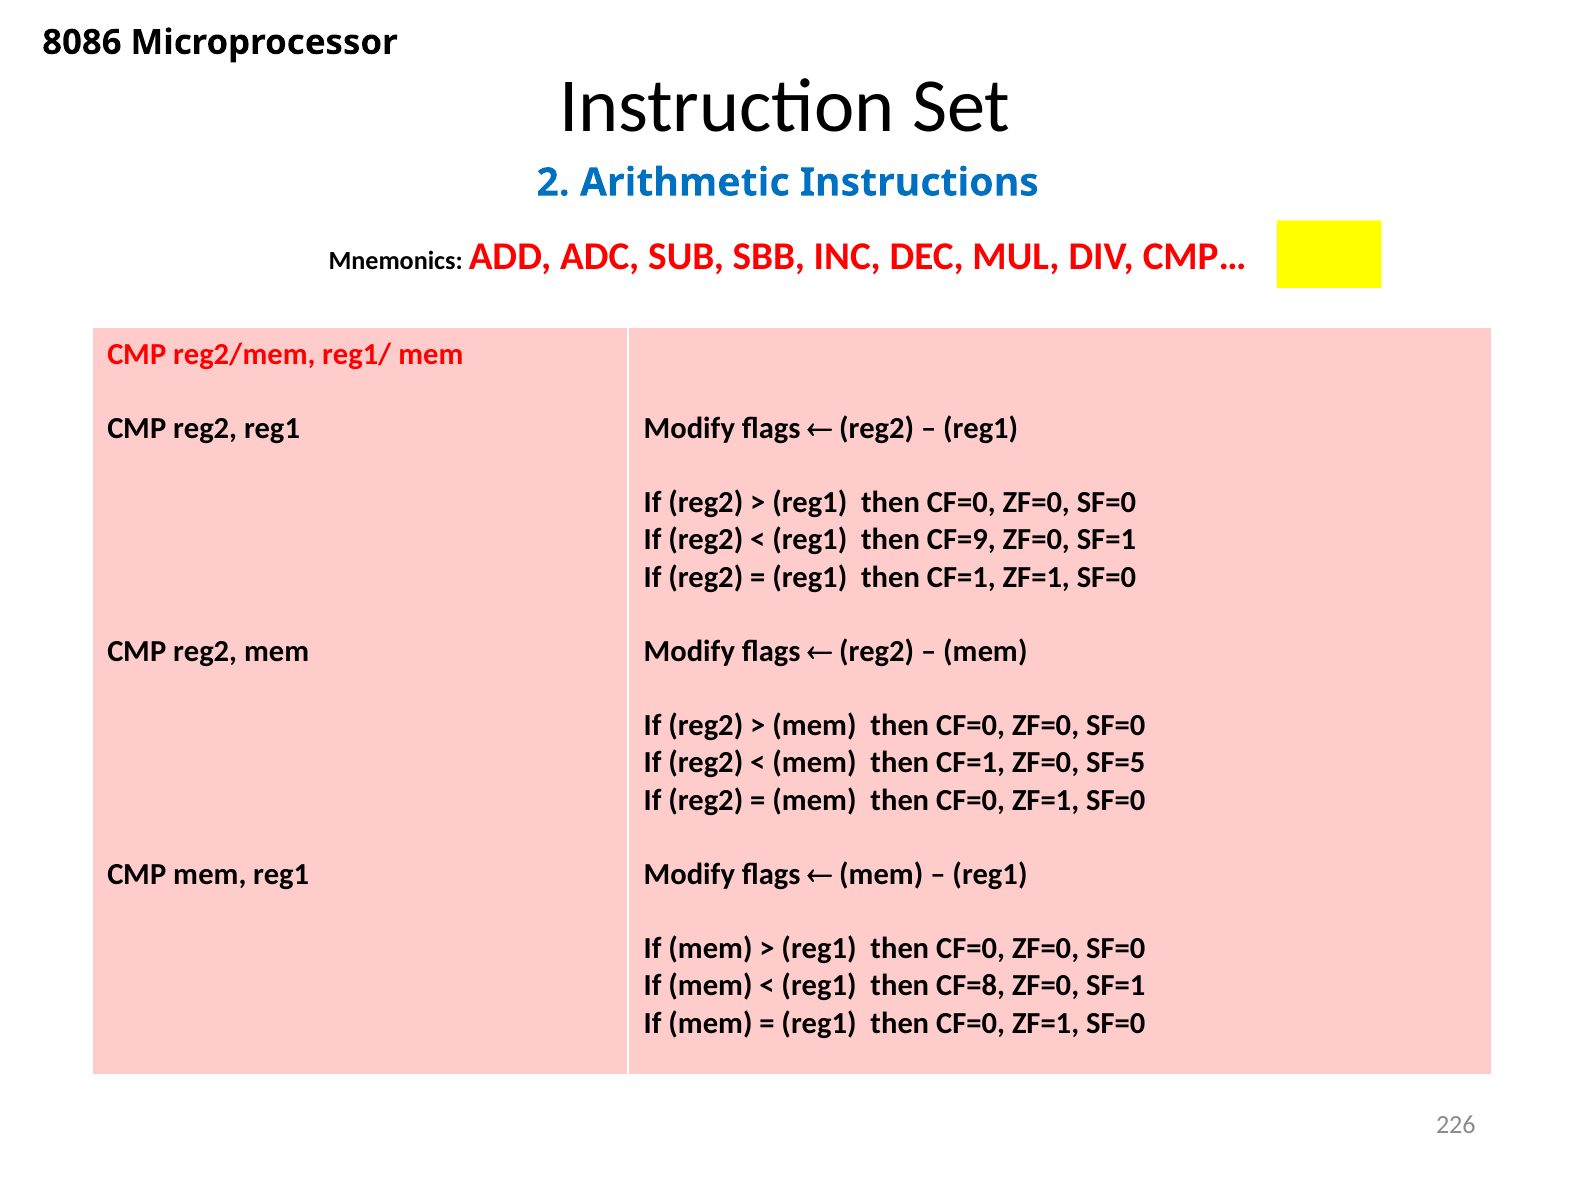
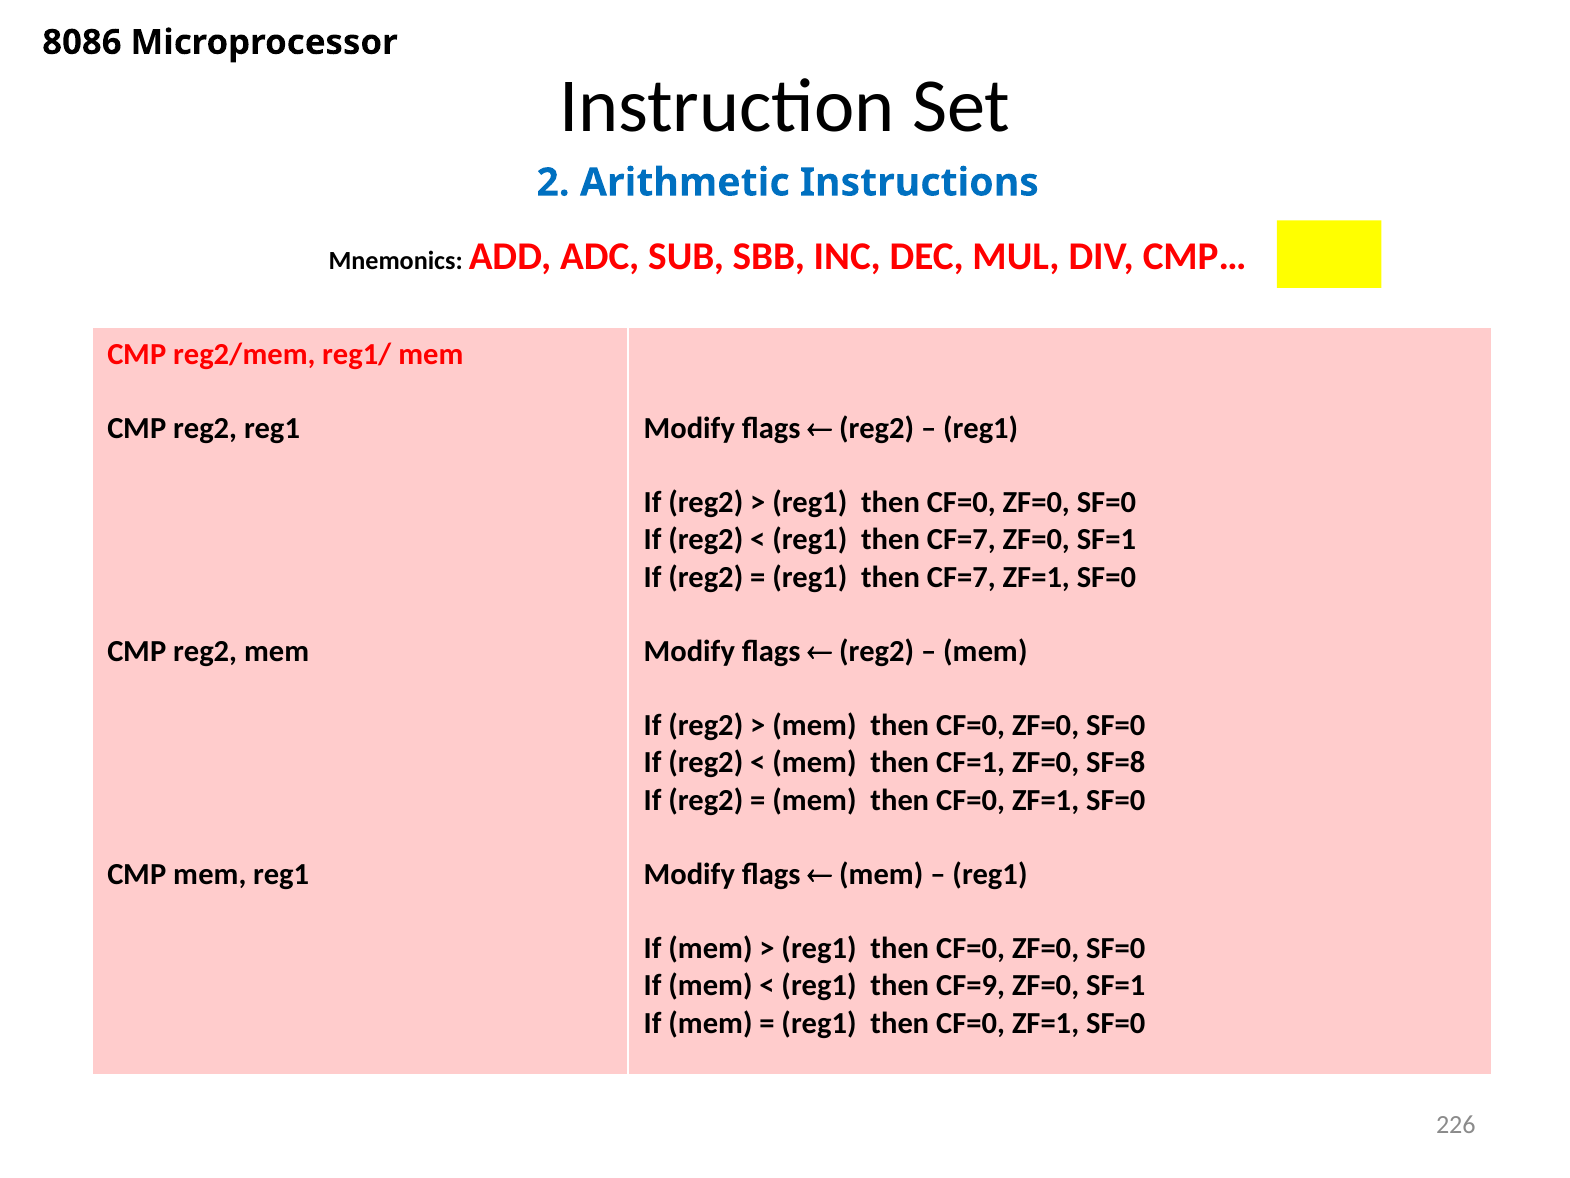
CF=9: CF=9 -> CF=7 (961, 540)
CF=1: CF=1 -> CF=7 (961, 577)
SF=5: SF=5 -> SF=8 (1116, 763)
CF=8: CF=8 -> CF=9 (971, 985)
